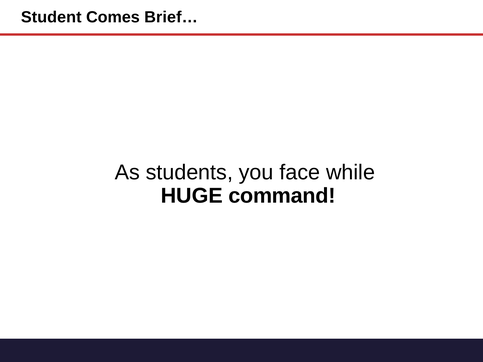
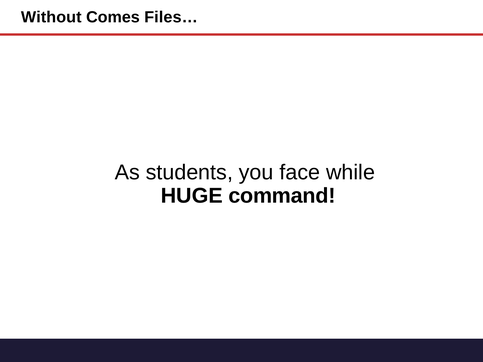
Student: Student -> Without (51, 17)
Brief…: Brief… -> Files… (171, 17)
